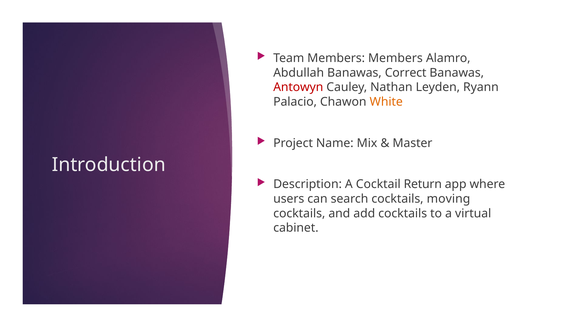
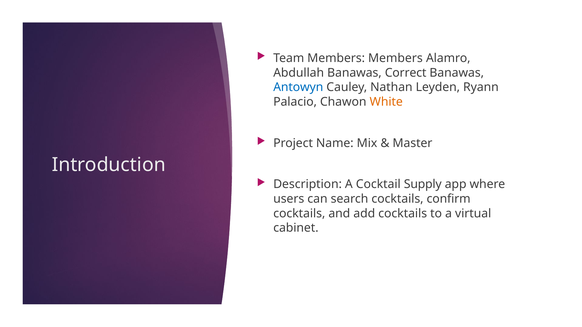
Antowyn colour: red -> blue (298, 87)
Return: Return -> Supply (423, 184)
moving: moving -> confirm (449, 199)
